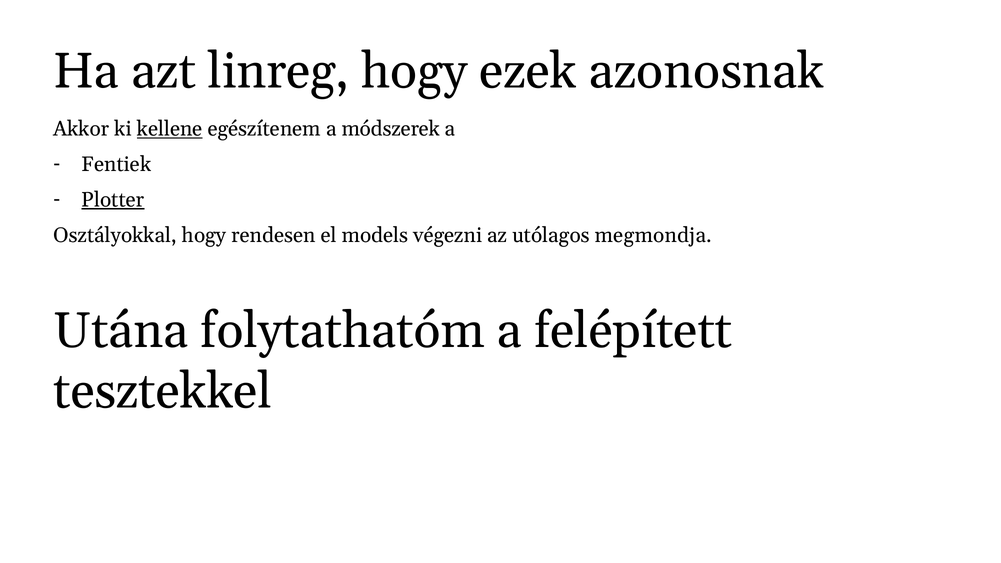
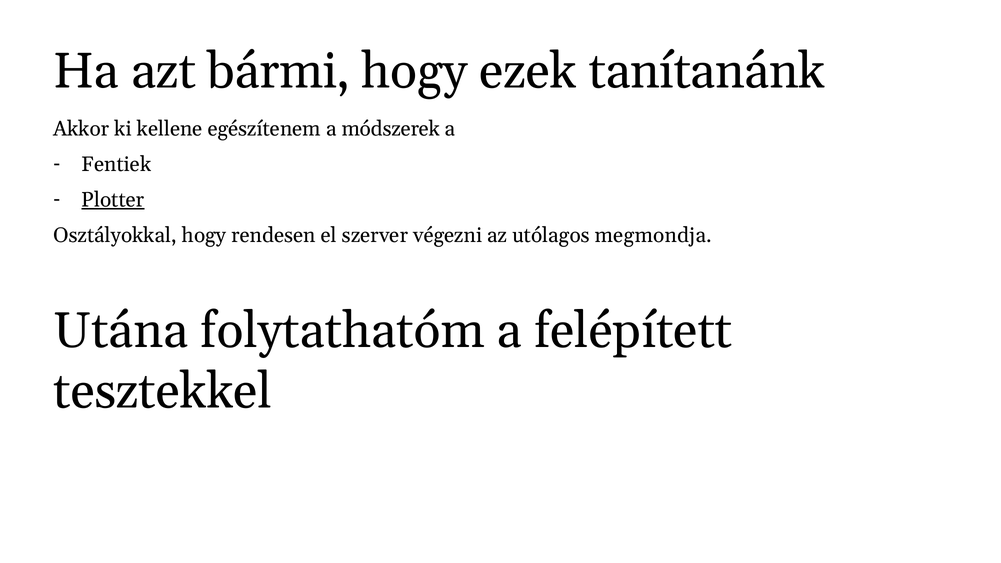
linreg: linreg -> bármi (279, 71)
azonosnak: azonosnak -> tanítanánk (707, 71)
kellene underline: present -> none (170, 129)
models: models -> szerver (375, 235)
